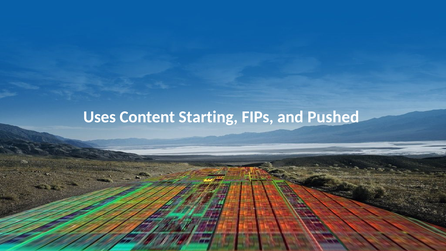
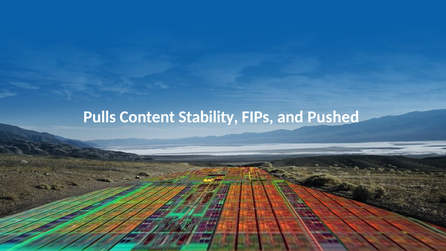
Uses: Uses -> Pulls (100, 117)
Starting: Starting -> Stability (208, 117)
